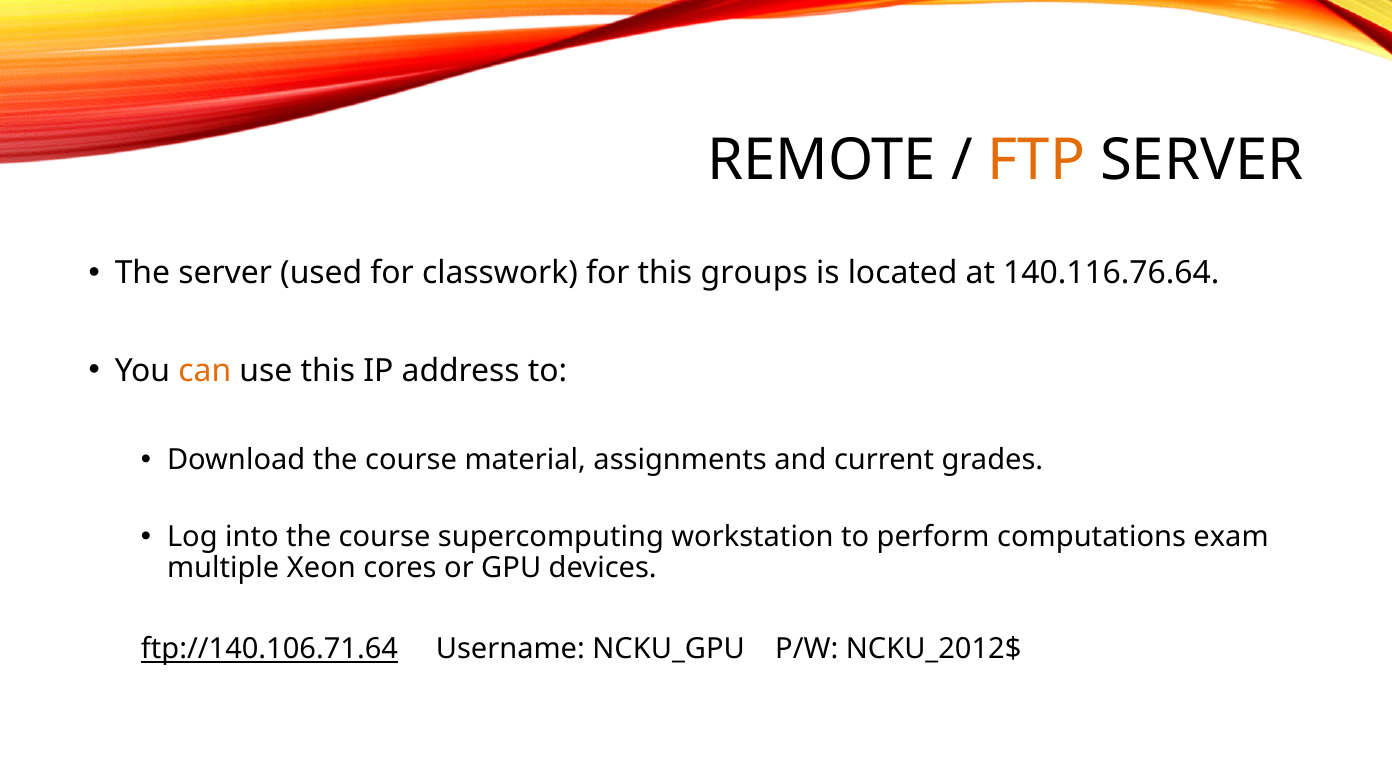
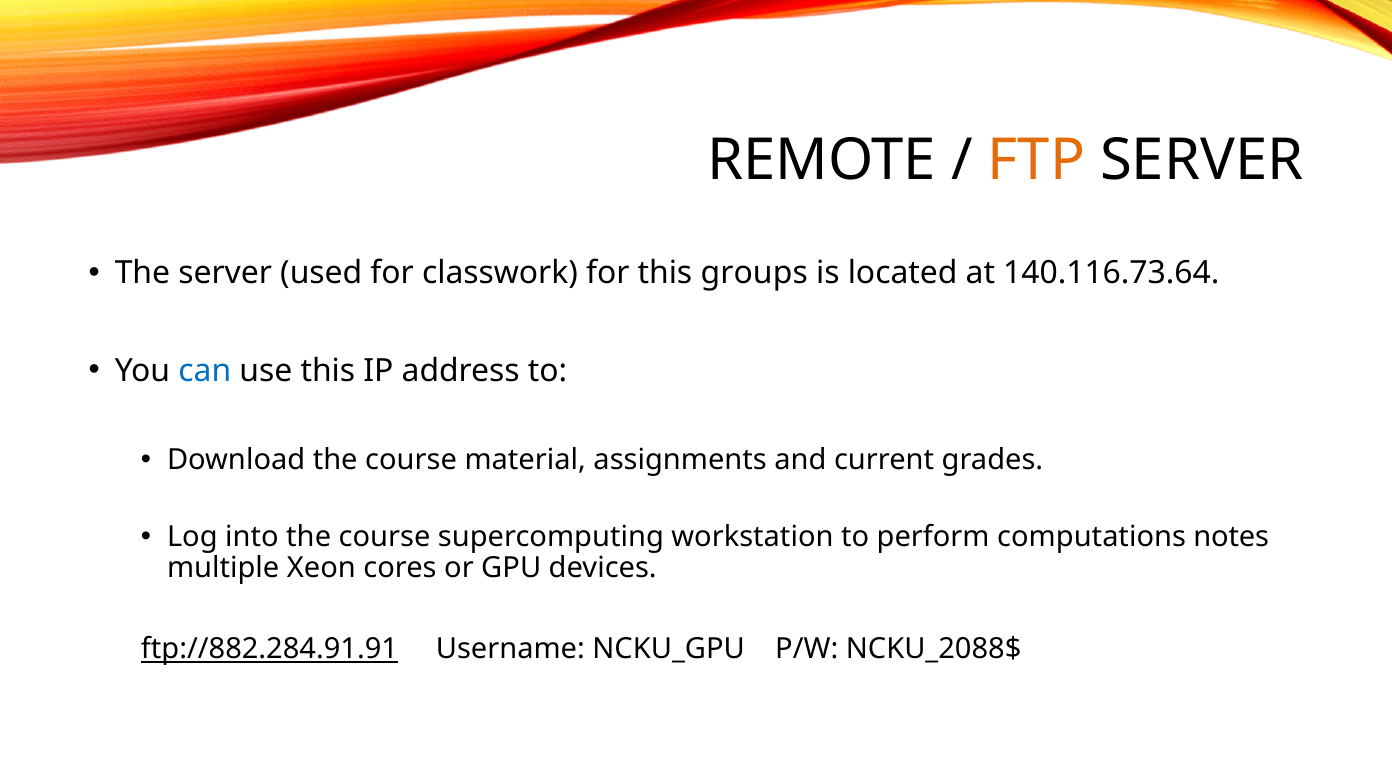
140.116.76.64: 140.116.76.64 -> 140.116.73.64 (1111, 273)
can colour: orange -> blue (205, 371)
exam: exam -> notes (1231, 537)
ftp://140.106.71.64: ftp://140.106.71.64 -> ftp://882.284.91.91 (269, 649)
NCKU_2012$: NCKU_2012$ -> NCKU_2088$ (934, 649)
